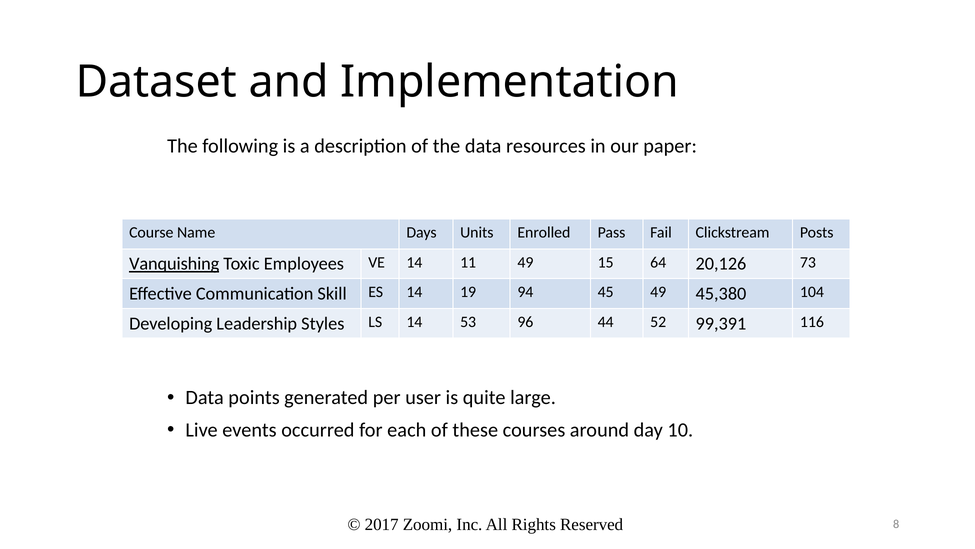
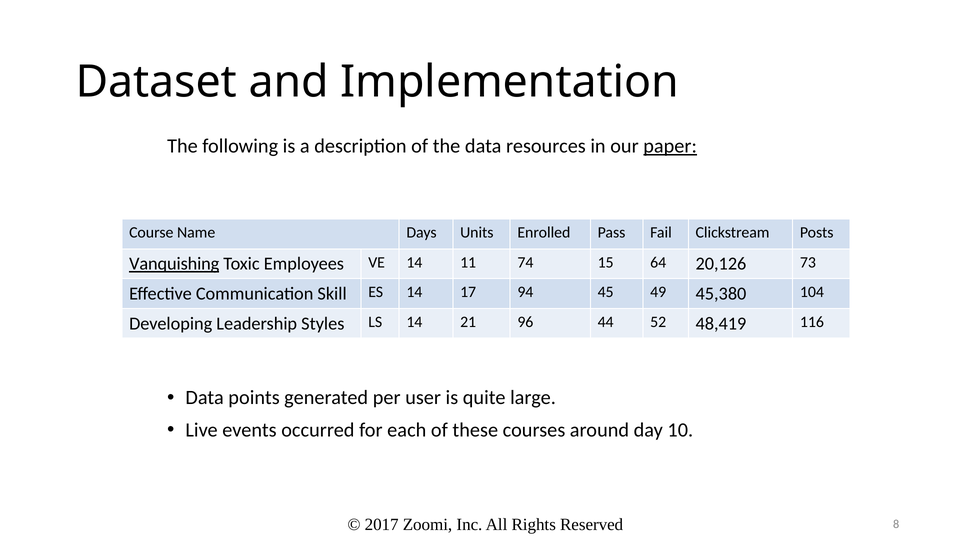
paper underline: none -> present (670, 146)
11 49: 49 -> 74 (525, 262)
19: 19 -> 17 (468, 292)
53: 53 -> 21 (468, 322)
99,391: 99,391 -> 48,419 (721, 323)
